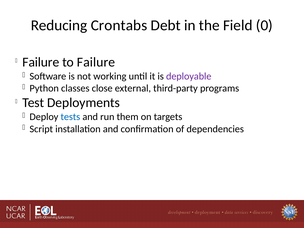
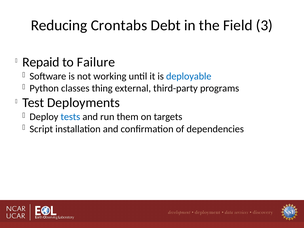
0: 0 -> 3 (264, 25)
Failure: Failure -> Repaid (41, 62)
deployable colour: purple -> blue (189, 76)
close: close -> thing (102, 88)
